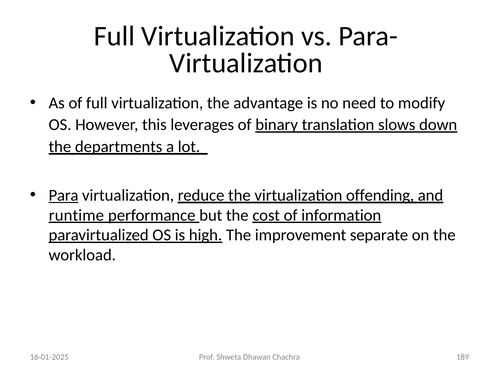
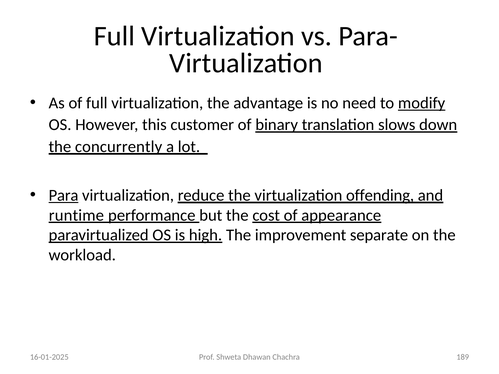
modify underline: none -> present (422, 103)
leverages: leverages -> customer (202, 125)
departments: departments -> concurrently (119, 147)
information: information -> appearance (341, 215)
